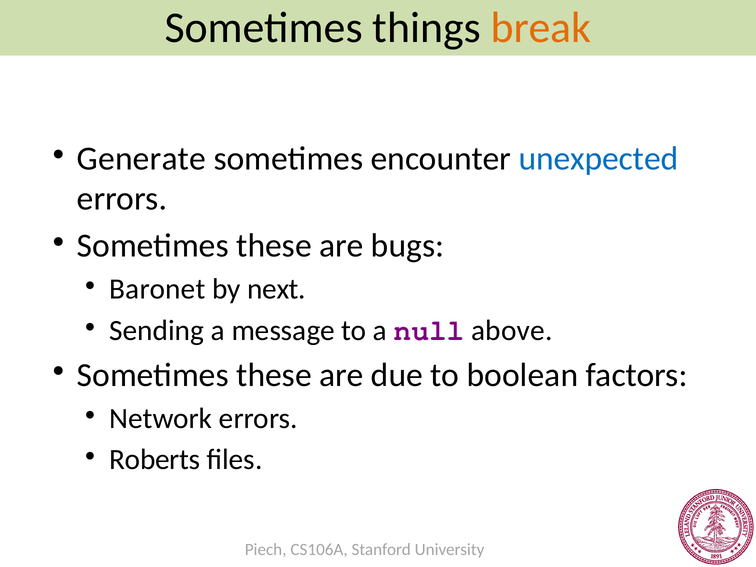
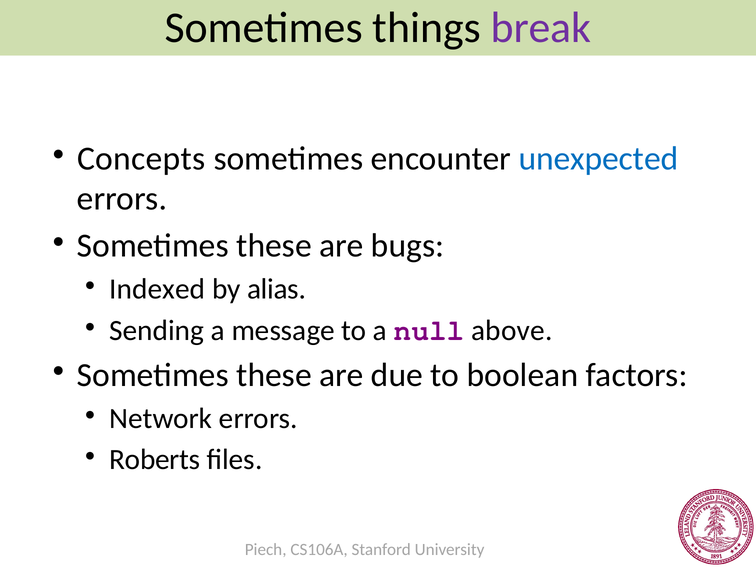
break colour: orange -> purple (541, 28)
Generate: Generate -> Concepts (141, 159)
Baronet: Baronet -> Indexed (157, 289)
next: next -> alias (277, 289)
